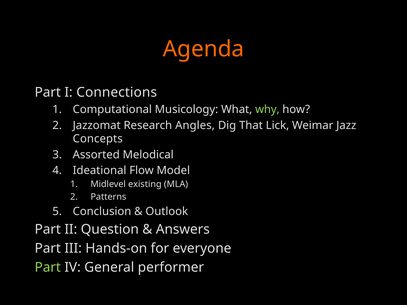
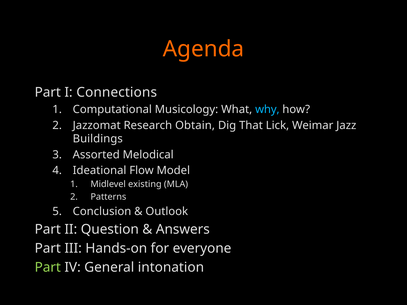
why colour: light green -> light blue (267, 110)
Angles: Angles -> Obtain (195, 125)
Concepts: Concepts -> Buildings (98, 139)
performer: performer -> intonation (171, 268)
